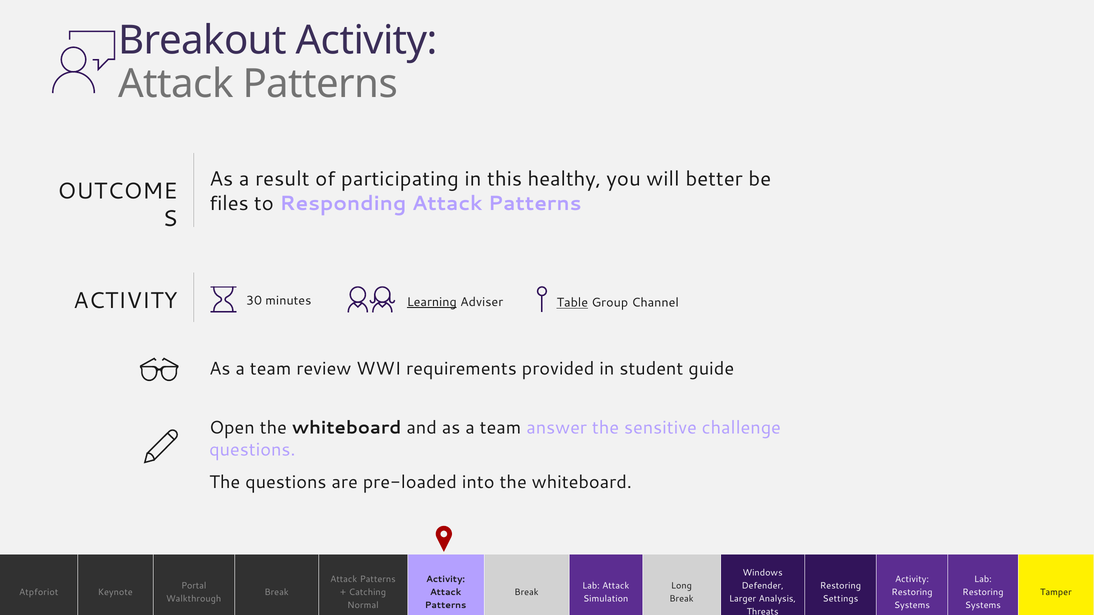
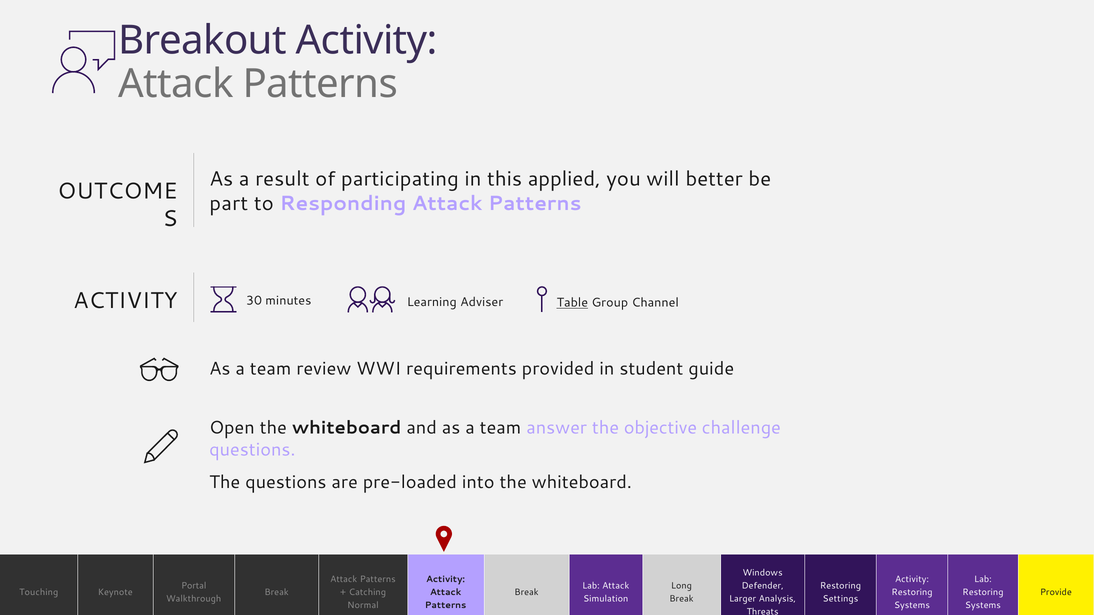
healthy: healthy -> applied (564, 179)
files: files -> part (229, 203)
Learning underline: present -> none (432, 302)
sensitive: sensitive -> objective (661, 428)
Atpforiot: Atpforiot -> Touching (39, 593)
Tamper: Tamper -> Provide (1056, 593)
